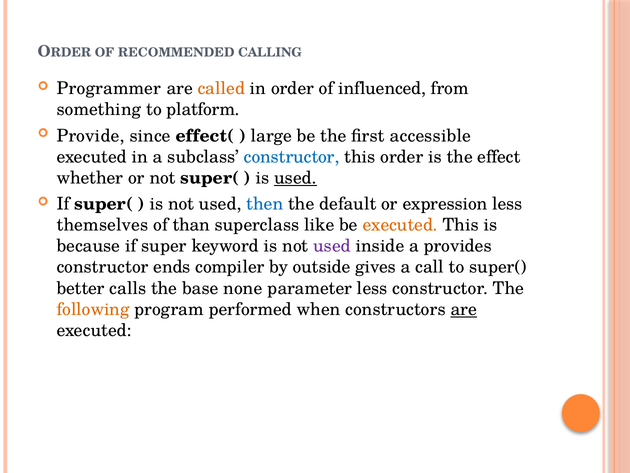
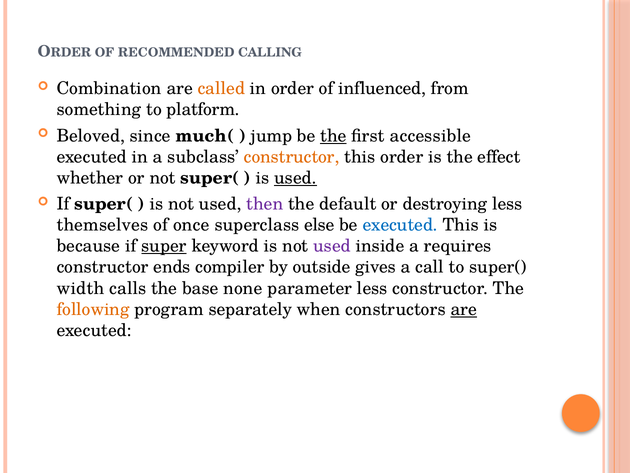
Programmer: Programmer -> Combination (109, 88)
Provide: Provide -> Beloved (91, 136)
effect(: effect( -> much( (205, 136)
large: large -> jump (272, 136)
the underline: none -> present (333, 136)
constructor colour: blue -> orange (292, 157)
then colour: blue -> purple (265, 204)
expression: expression -> destroying (445, 204)
than: than -> once (191, 225)
like: like -> else (319, 225)
executed colour: orange -> blue (400, 225)
super underline: none -> present (164, 246)
provides: provides -> requires (458, 246)
better: better -> width (81, 288)
performed: performed -> separately (250, 309)
